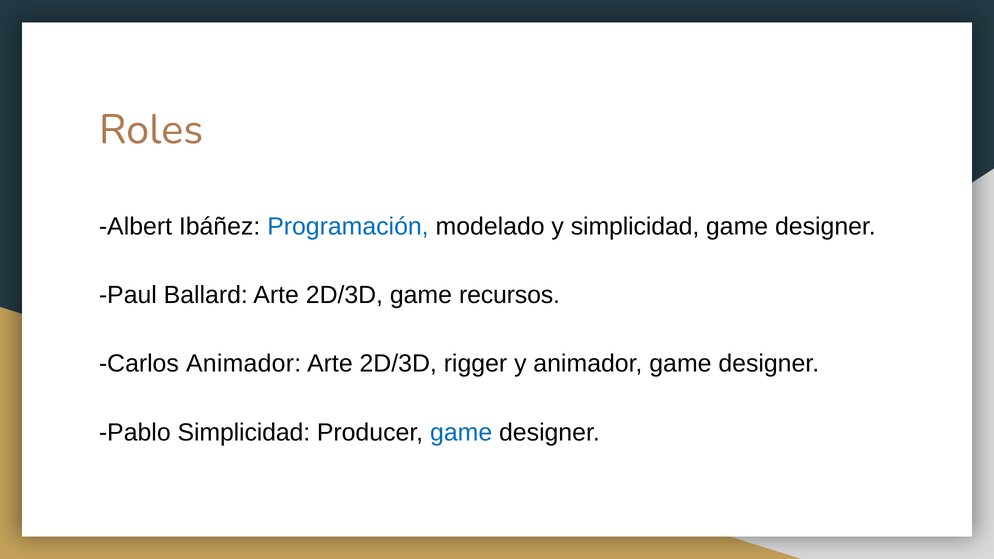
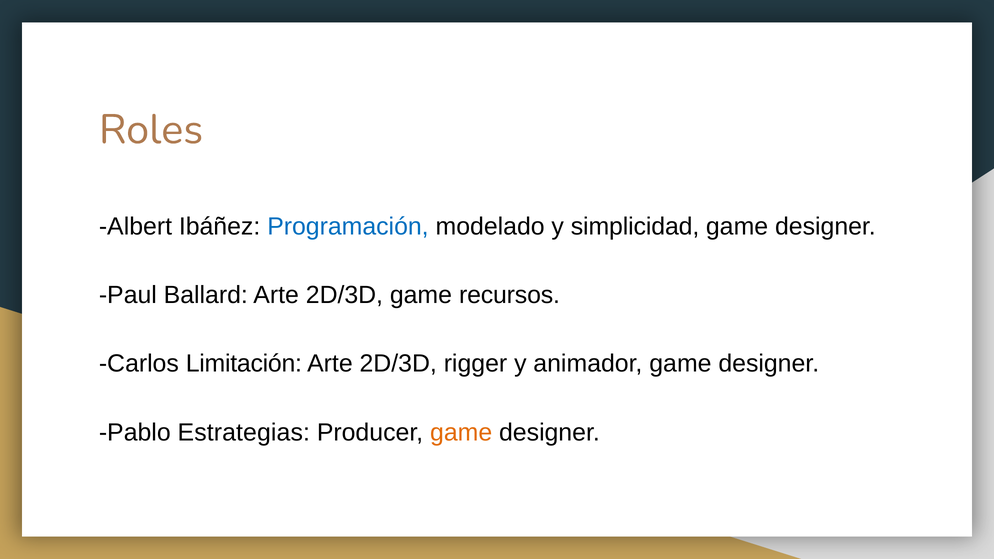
Carlos Animador: Animador -> Limitación (244, 364)
Pablo Simplicidad: Simplicidad -> Estrategias (244, 432)
game colour: blue -> orange (461, 432)
